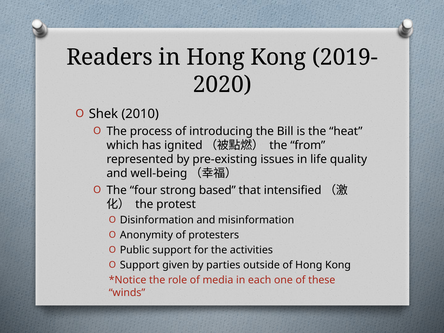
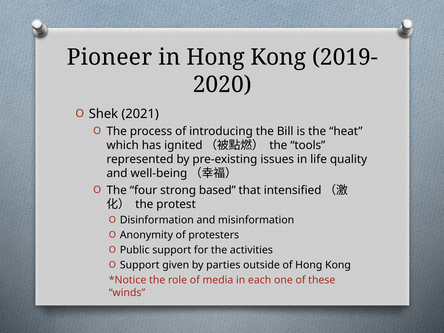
Readers: Readers -> Pioneer (109, 57)
2010: 2010 -> 2021 (140, 114)
from: from -> tools (308, 145)
